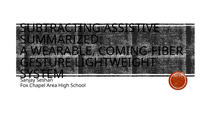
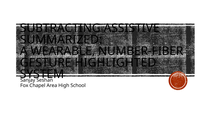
COMING-FIBER: COMING-FIBER -> NUMBER-FIBER (141, 51)
LIGHTWEIGHT: LIGHTWEIGHT -> HIGHLIGHTED (115, 63)
